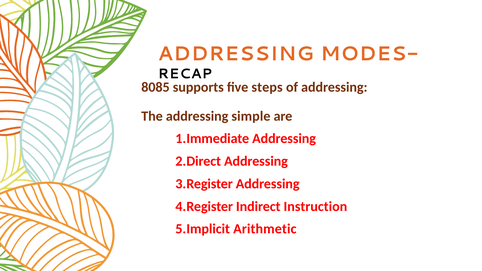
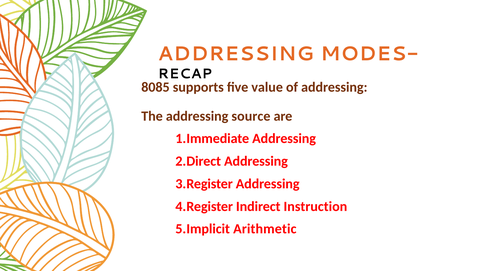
steps: steps -> value (267, 87)
simple: simple -> source (251, 116)
